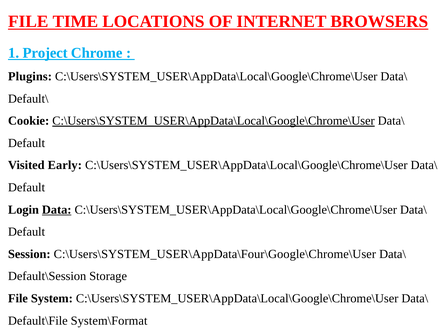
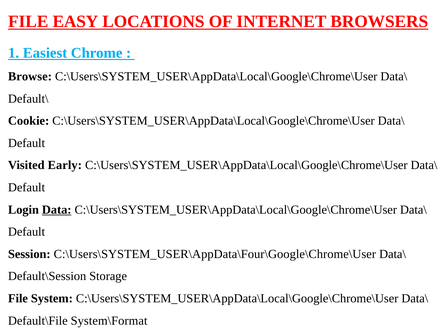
TIME: TIME -> EASY (75, 22)
Project: Project -> Easiest (45, 53)
Plugins: Plugins -> Browse (30, 76)
C:\Users\SYSTEM_USER\AppData\Local\Google\Chrome\User underline: present -> none (214, 121)
